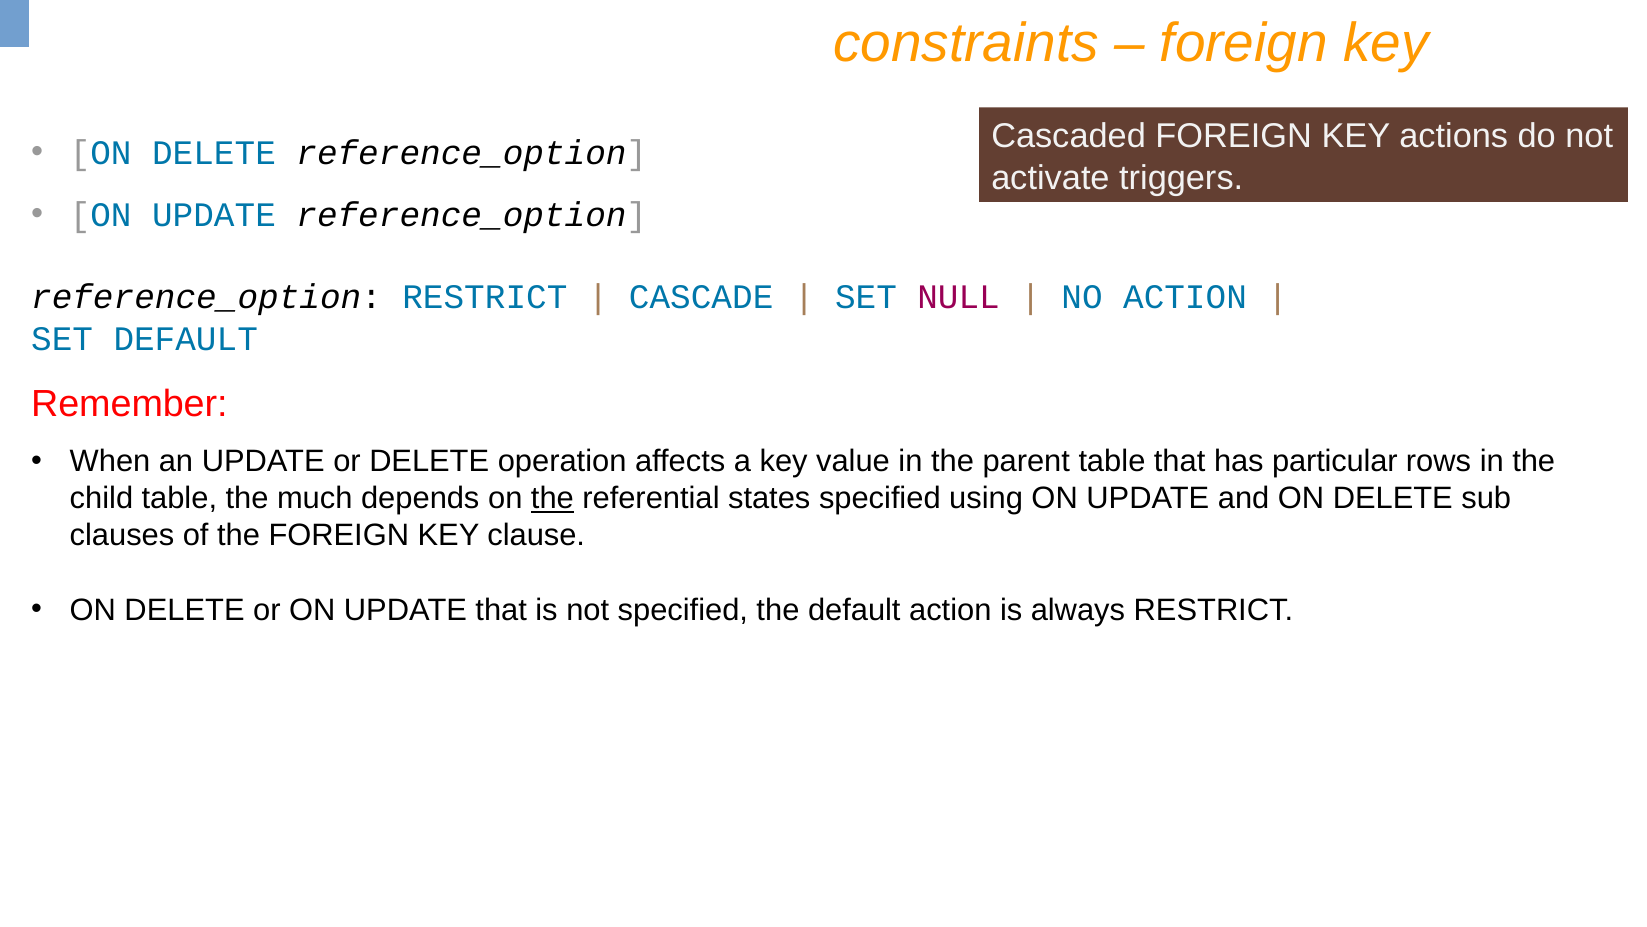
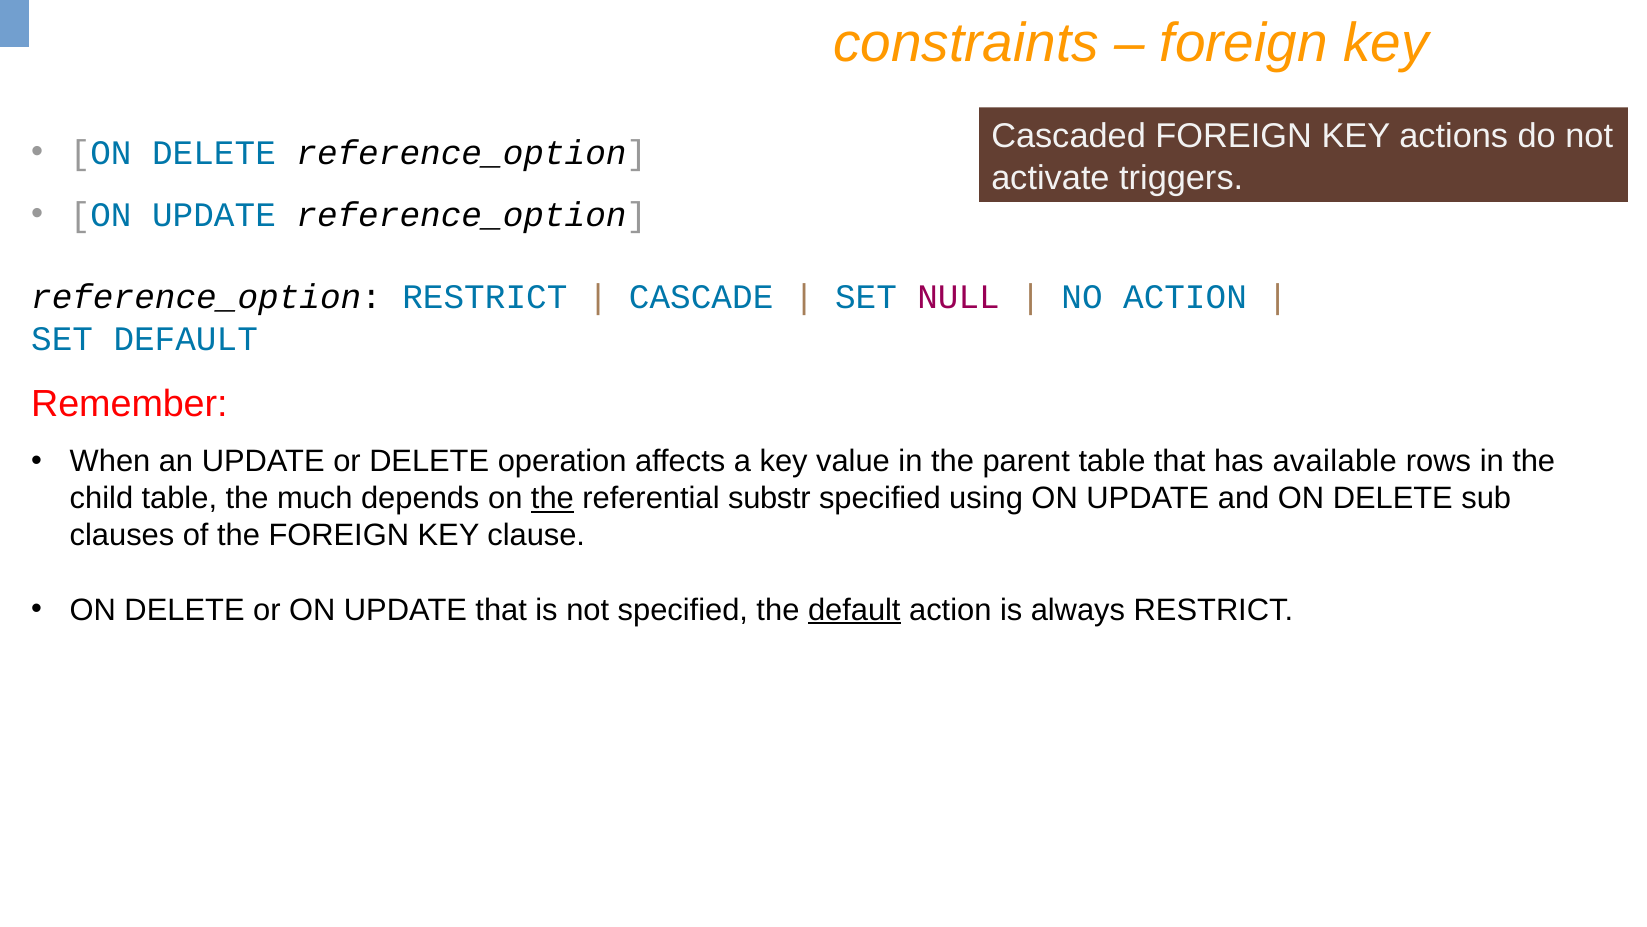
particular: particular -> available (1335, 461)
states: states -> substr (769, 498)
default underline: none -> present (854, 610)
